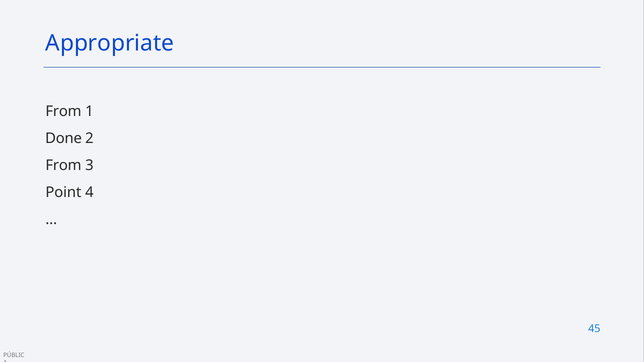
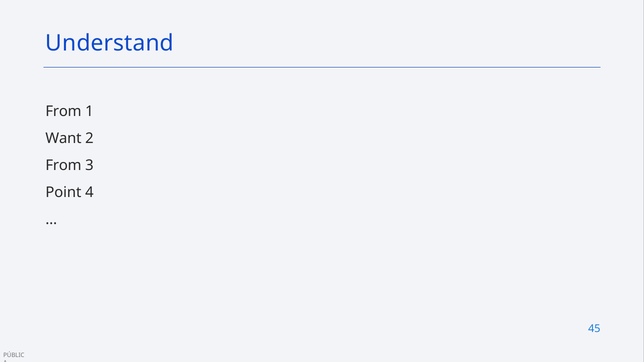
Appropriate: Appropriate -> Understand (110, 43)
Done: Done -> Want (63, 138)
